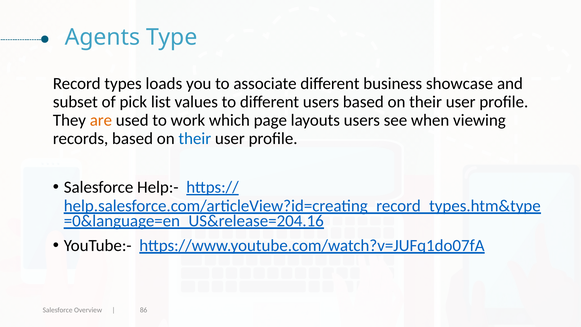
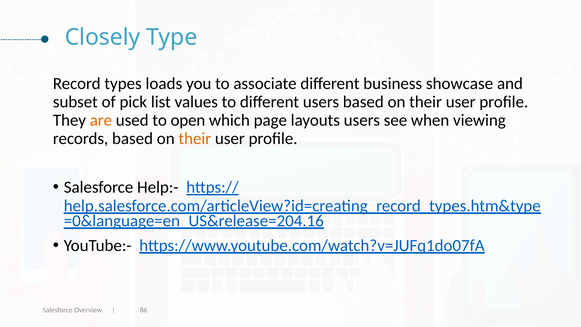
Agents: Agents -> Closely (102, 37)
work: work -> open (188, 120)
their colour: blue -> orange (195, 138)
